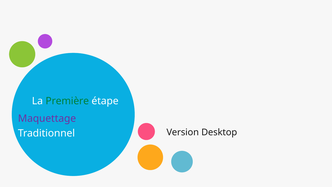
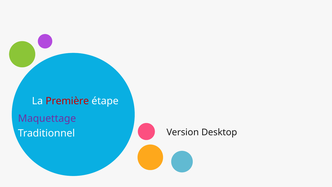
Première colour: green -> red (67, 101)
